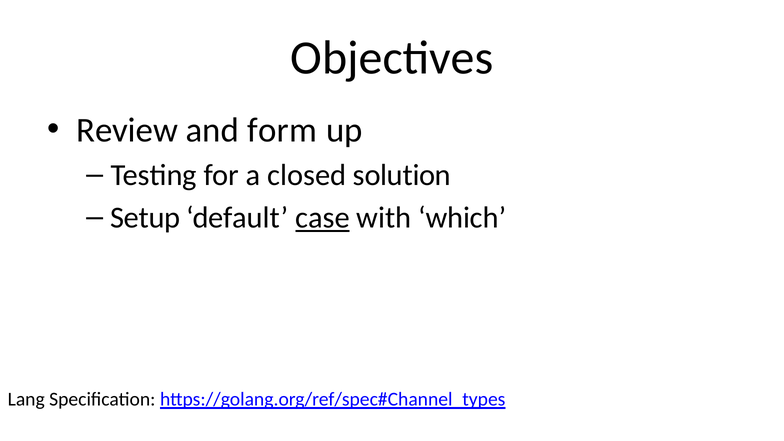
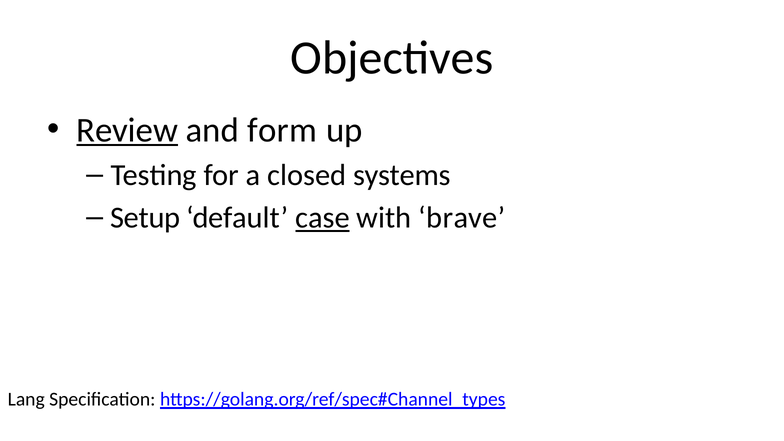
Review underline: none -> present (127, 130)
solution: solution -> systems (402, 175)
which: which -> brave (462, 218)
